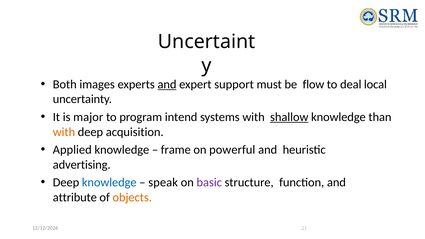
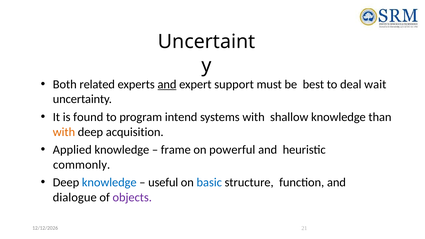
images: images -> related (97, 84)
flow: flow -> best (313, 84)
local: local -> wait (375, 84)
major: major -> found (88, 117)
shallow underline: present -> none (289, 117)
advertising: advertising -> commonly (82, 165)
speak: speak -> useful (163, 183)
basic colour: purple -> blue (209, 183)
attribute: attribute -> dialogue (75, 197)
objects colour: orange -> purple (132, 197)
